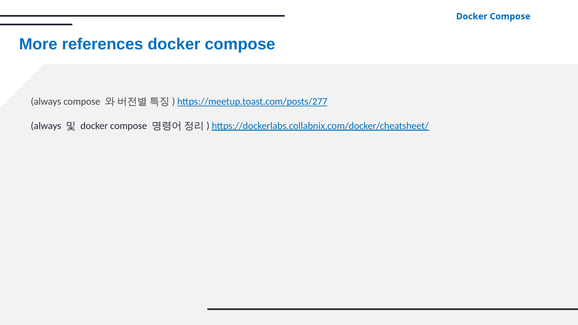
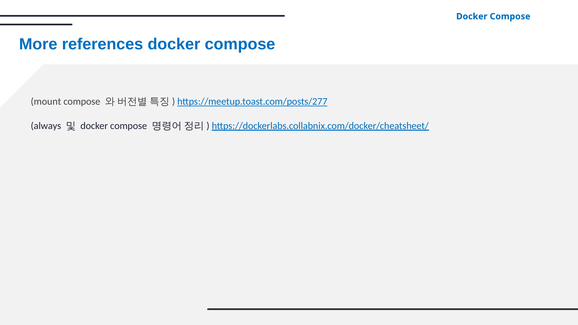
always: always -> mount (46, 102)
